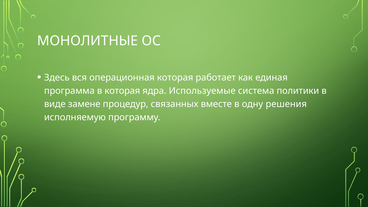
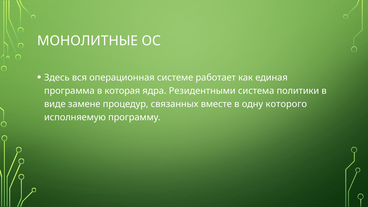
операционная которая: которая -> системе (175, 78)
Используемые: Используемые -> Резидентными (202, 91)
решения: решения -> которого (286, 104)
